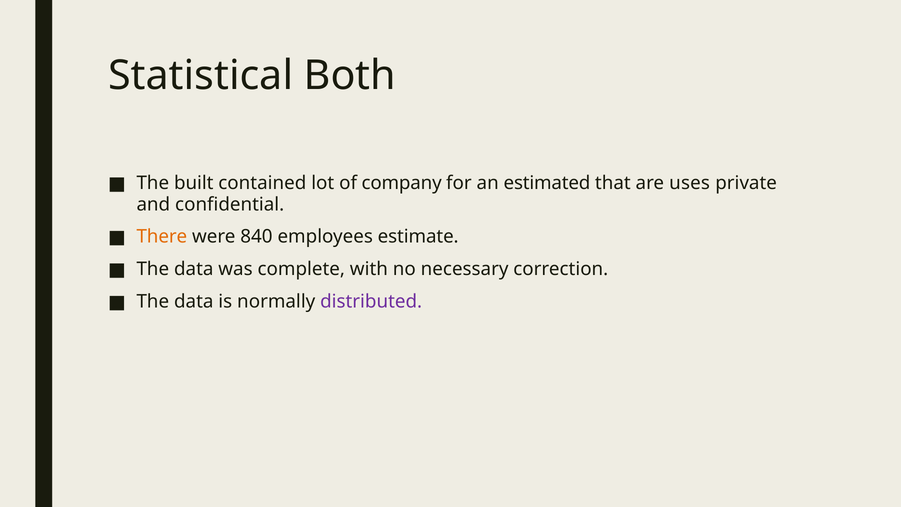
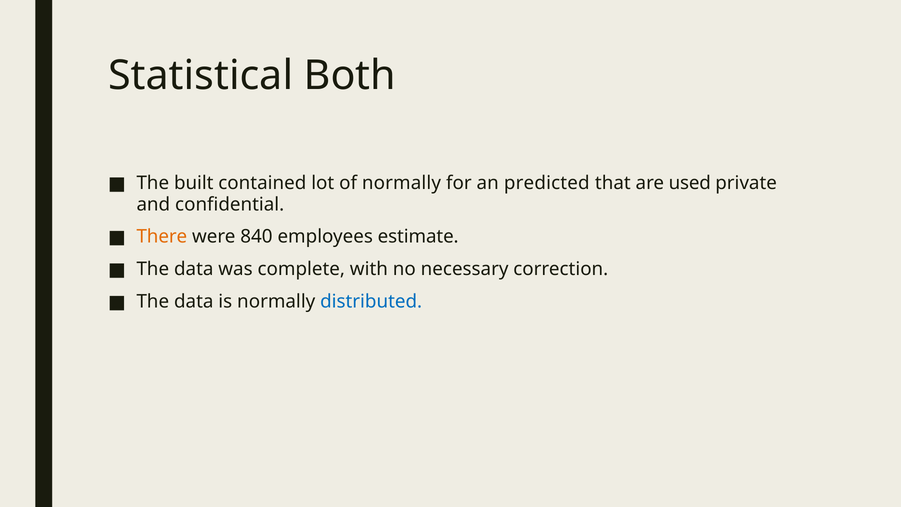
of company: company -> normally (401, 183)
estimated: estimated -> predicted (547, 183)
uses: uses -> used (690, 183)
distributed colour: purple -> blue (371, 302)
